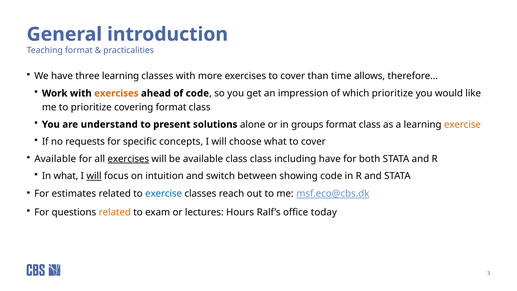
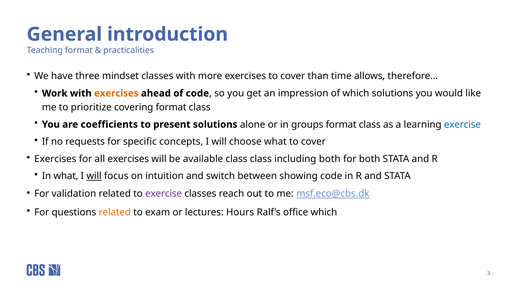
three learning: learning -> mindset (121, 76)
which prioritize: prioritize -> solutions (392, 93)
understand: understand -> coefficients (109, 124)
exercise colour: orange -> blue (462, 124)
Available: Available -> Exercises (55, 159)
exercises underline: present -> none (128, 159)
including have: have -> both (330, 159)
estimates: estimates -> validation (74, 193)
exercise colour: blue -> purple (164, 193)
office today: today -> which (324, 212)
